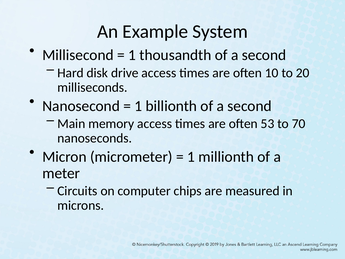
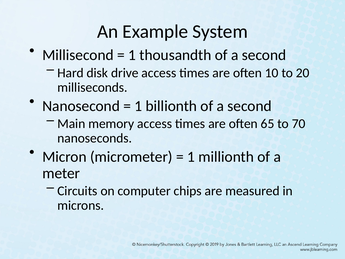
53: 53 -> 65 (268, 124)
